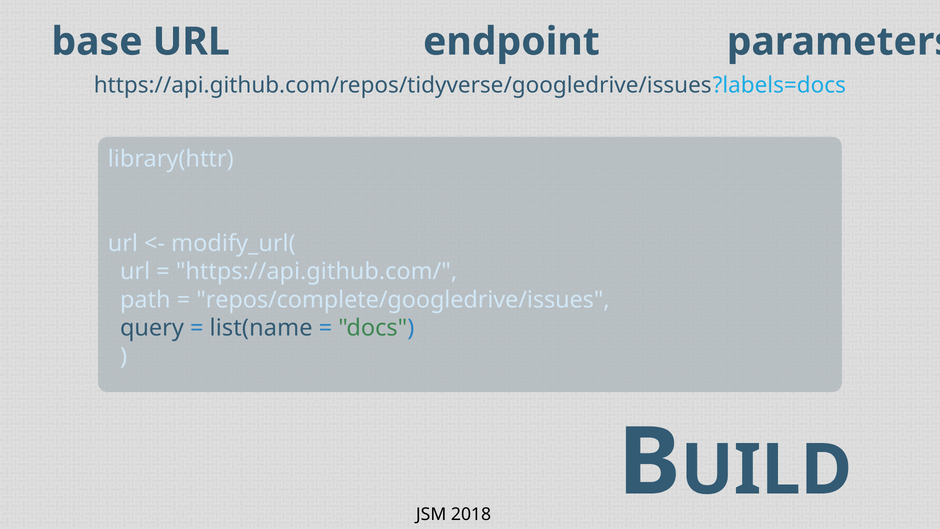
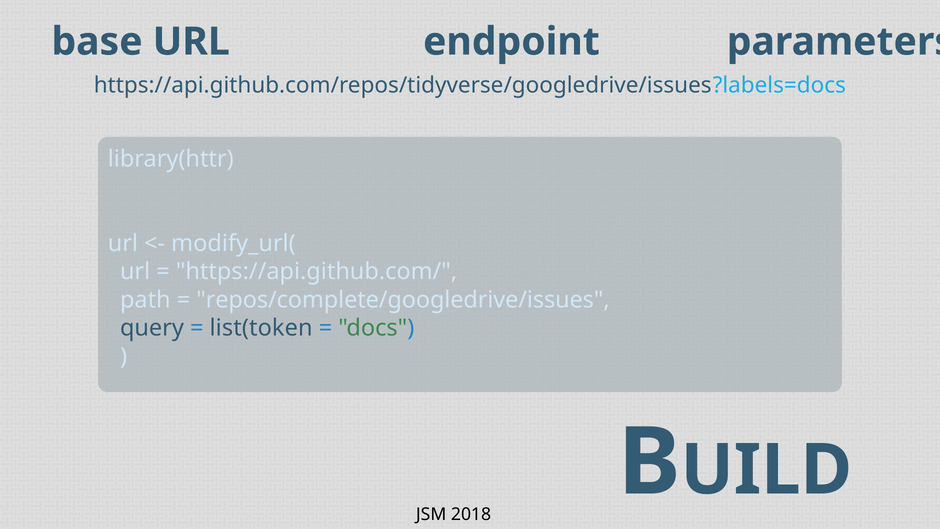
list(name: list(name -> list(token (261, 328)
